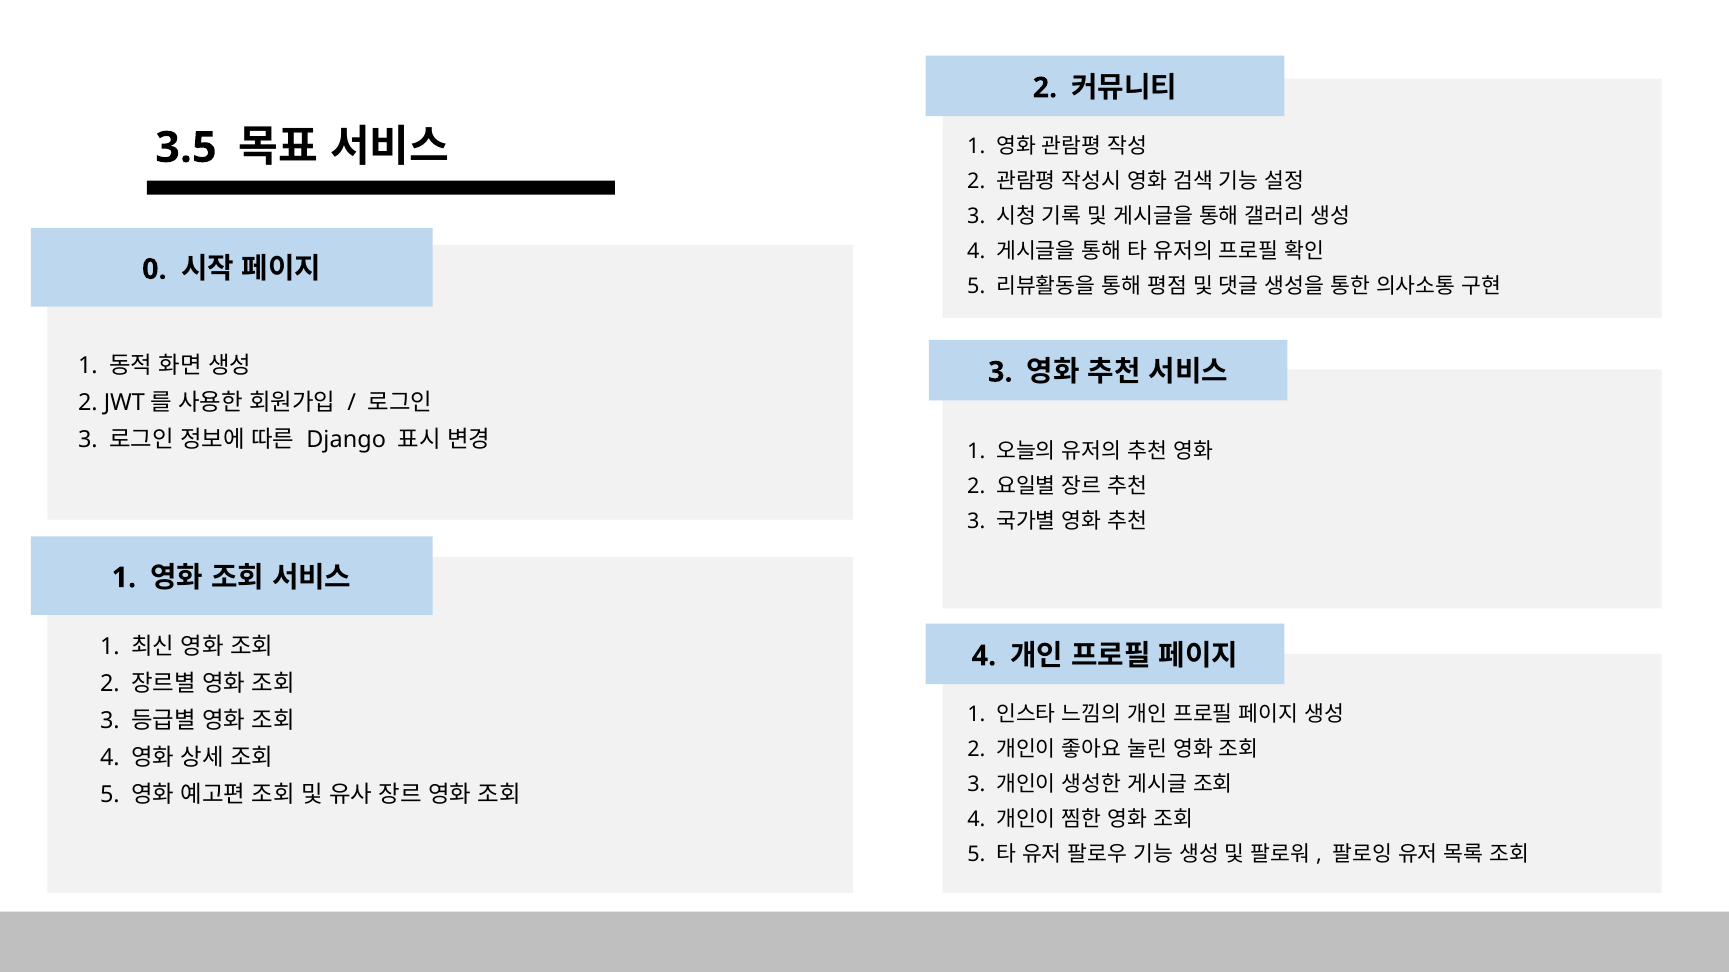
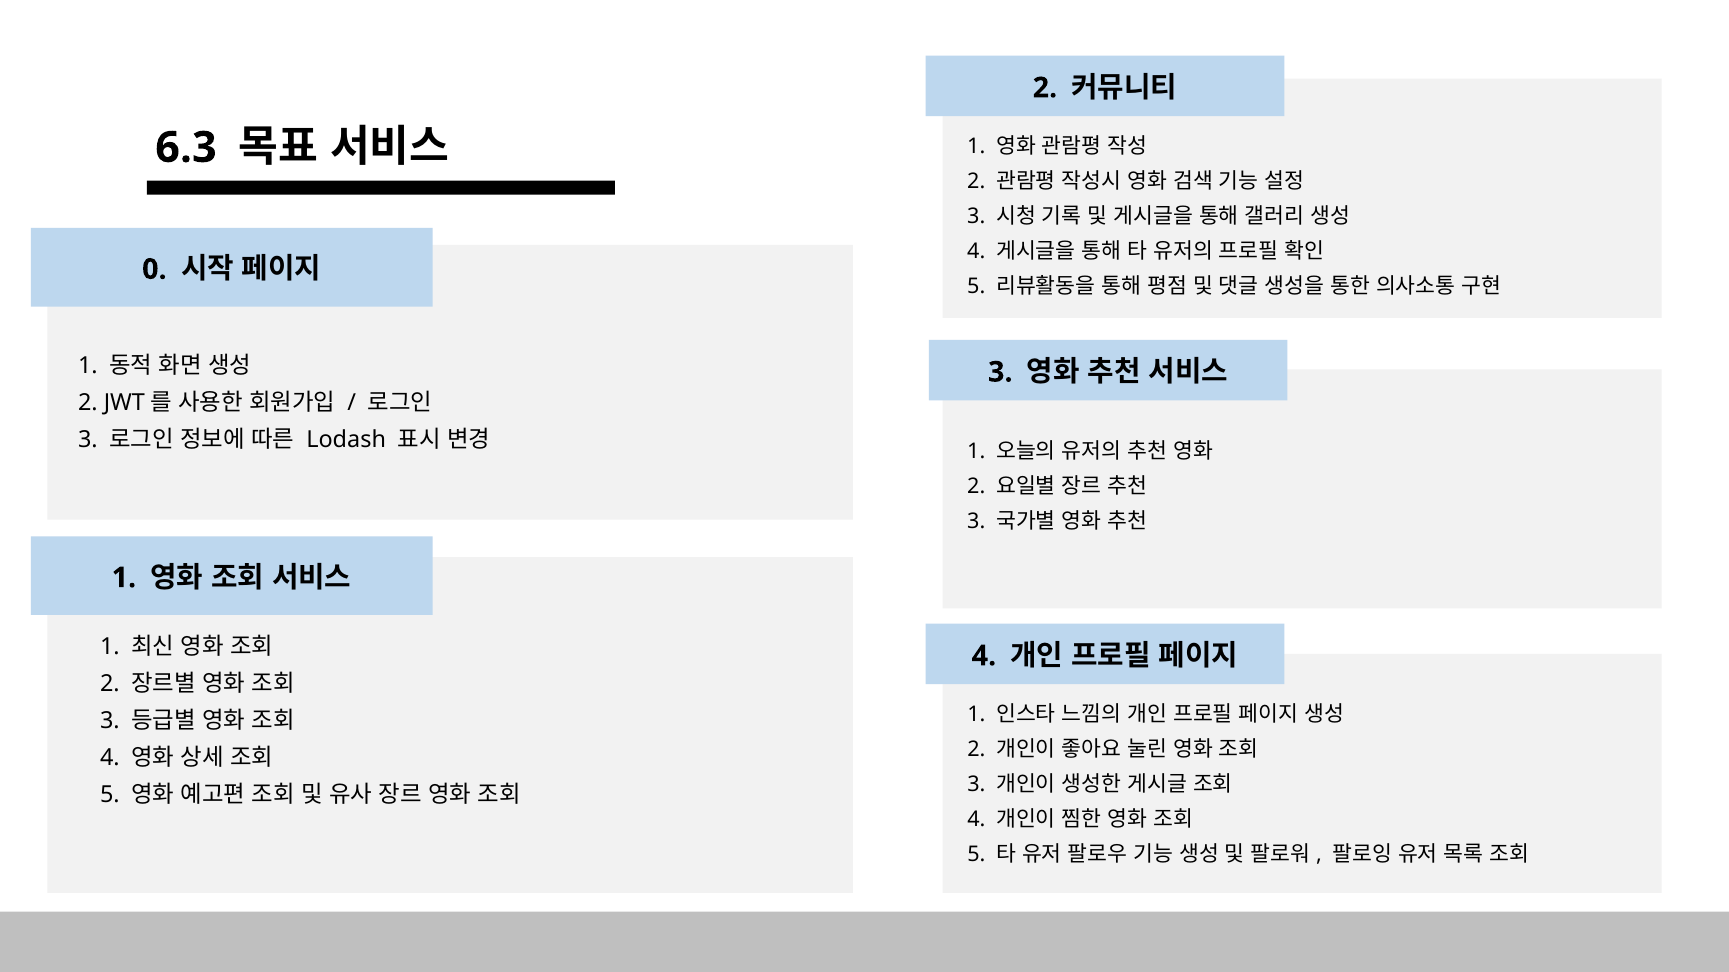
3.5: 3.5 -> 6.3 (186, 148)
Django: Django -> Lodash (346, 440)
